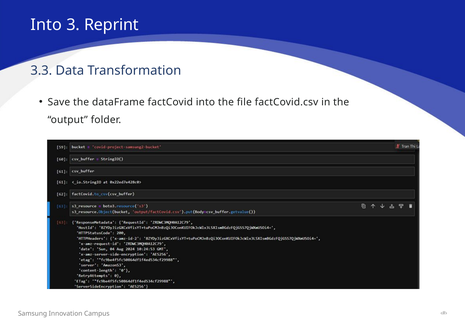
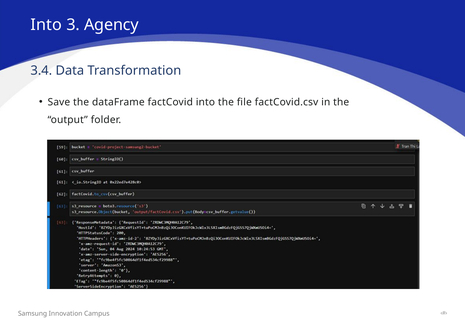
Reprint: Reprint -> Agency (111, 25)
3.3: 3.3 -> 3.4 (41, 71)
